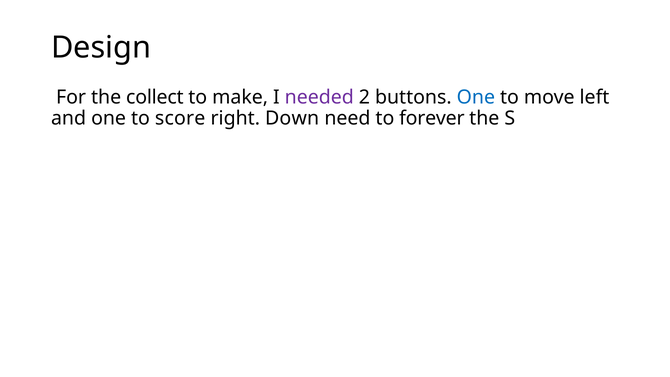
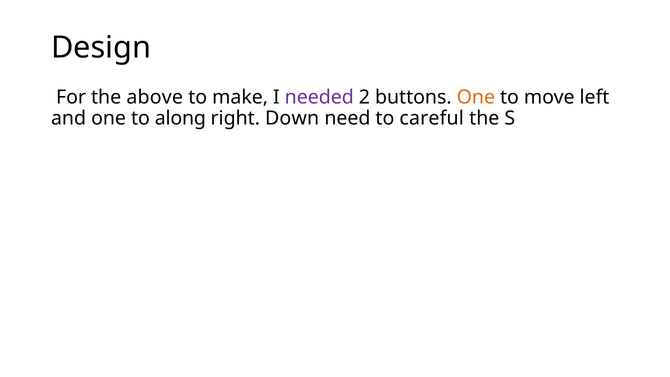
collect: collect -> above (155, 97)
One colour: blue -> orange (476, 97)
score: score -> along (180, 118)
forever: forever -> careful (432, 118)
